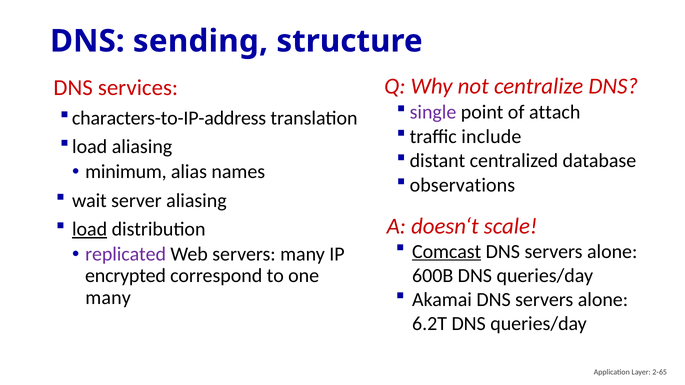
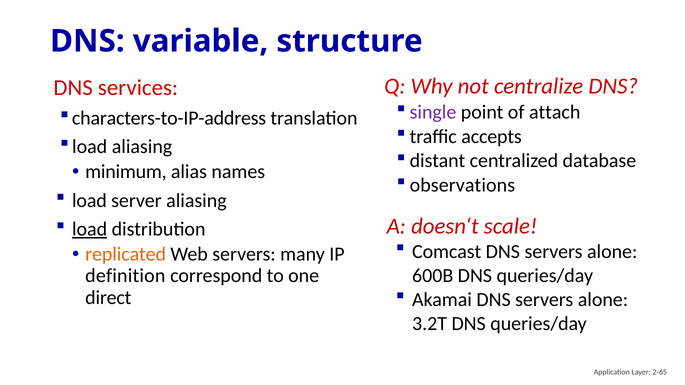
sending: sending -> variable (201, 41)
include: include -> accepts (492, 137)
wait: wait -> load (89, 201)
Comcast underline: present -> none (447, 252)
replicated colour: purple -> orange (126, 255)
encrypted: encrypted -> definition (125, 276)
many: many -> direct (108, 298)
6.2T: 6.2T -> 3.2T (430, 324)
